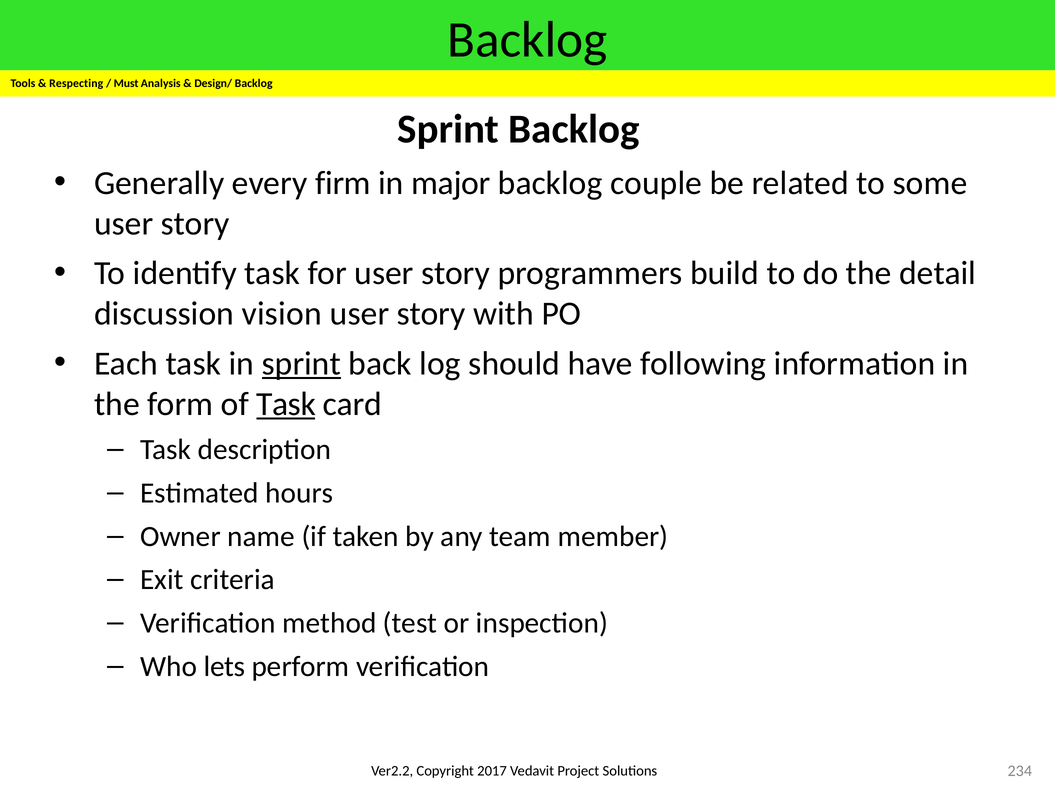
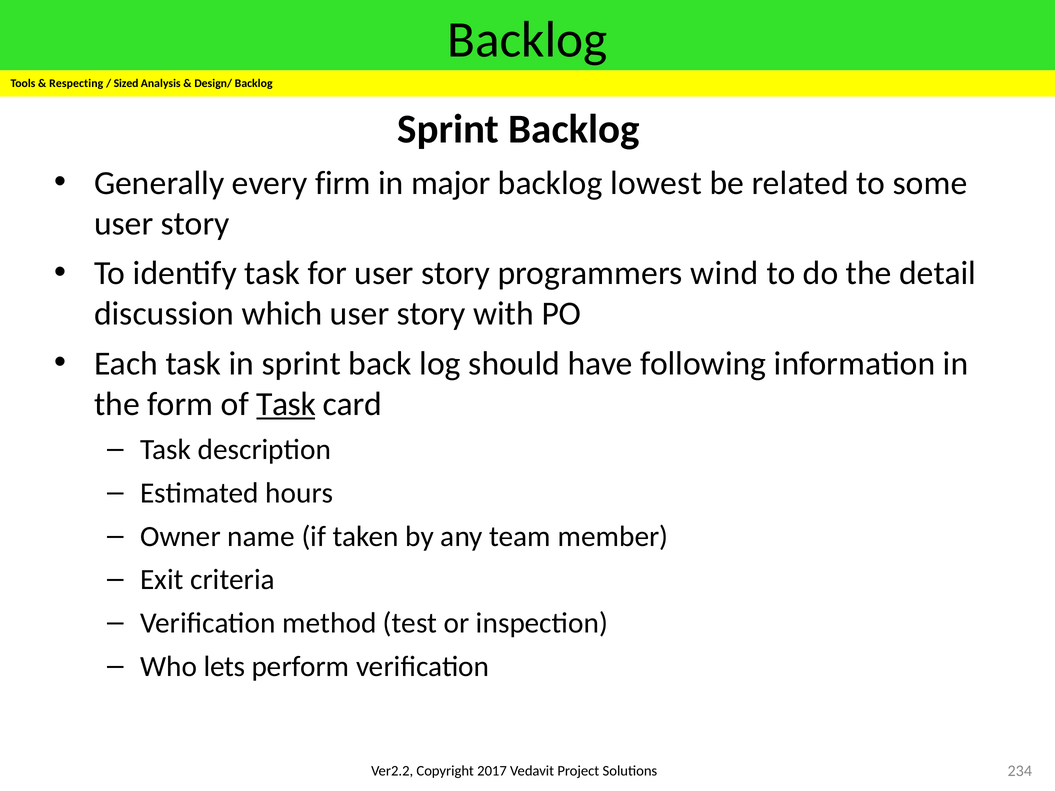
Must: Must -> Sized (126, 83)
couple: couple -> lowest (656, 183)
build: build -> wind (724, 273)
vision: vision -> which (282, 314)
sprint underline: present -> none (301, 364)
